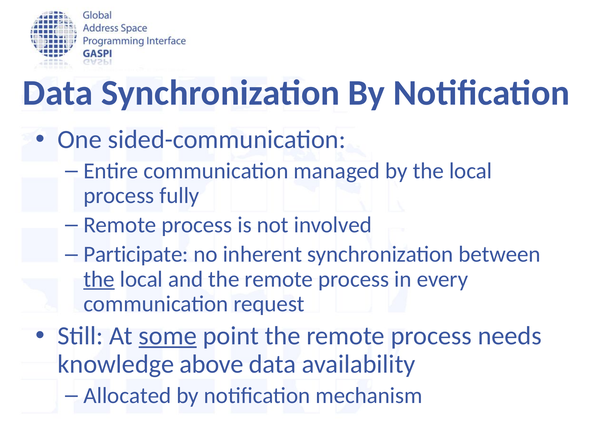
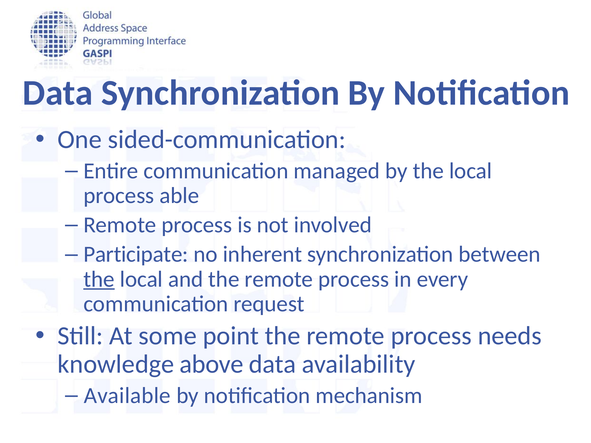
fully: fully -> able (179, 196)
some underline: present -> none (168, 336)
Allocated: Allocated -> Available (127, 396)
